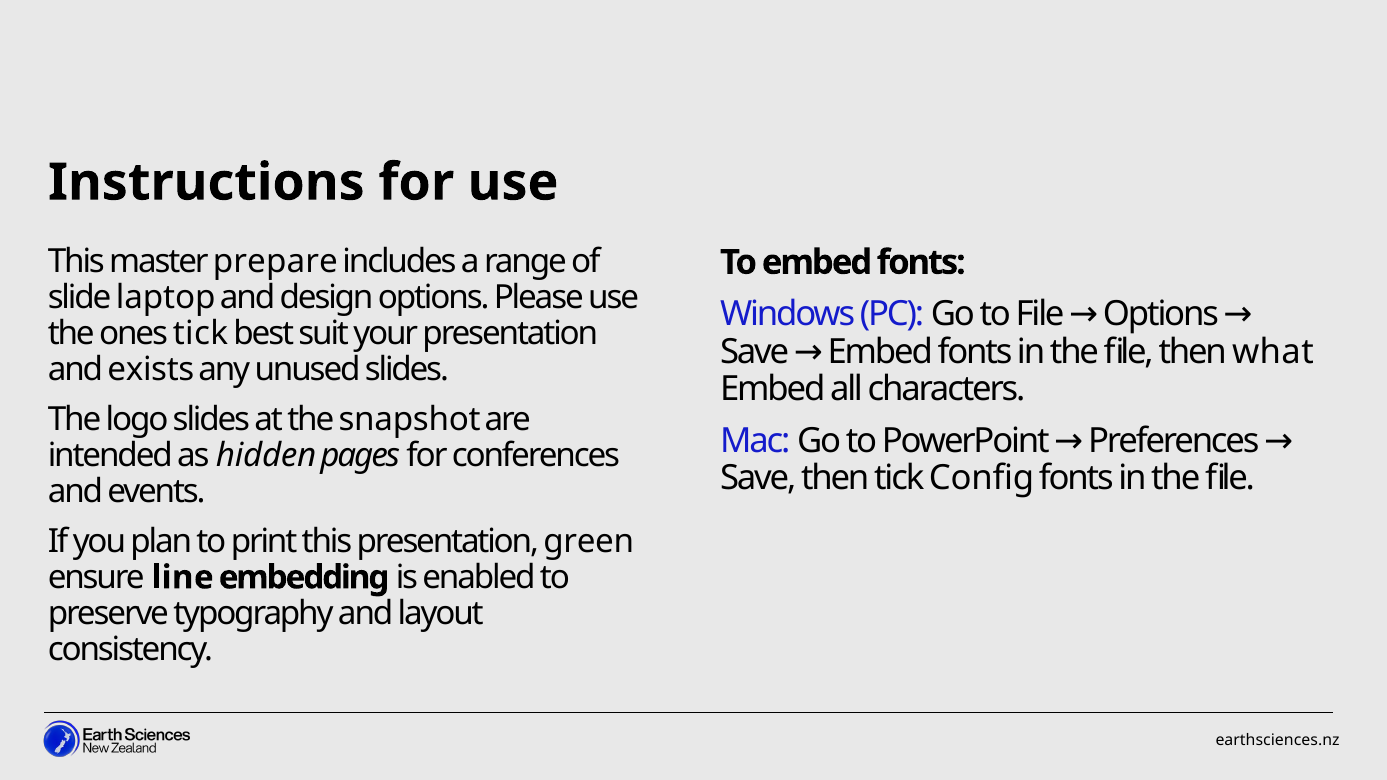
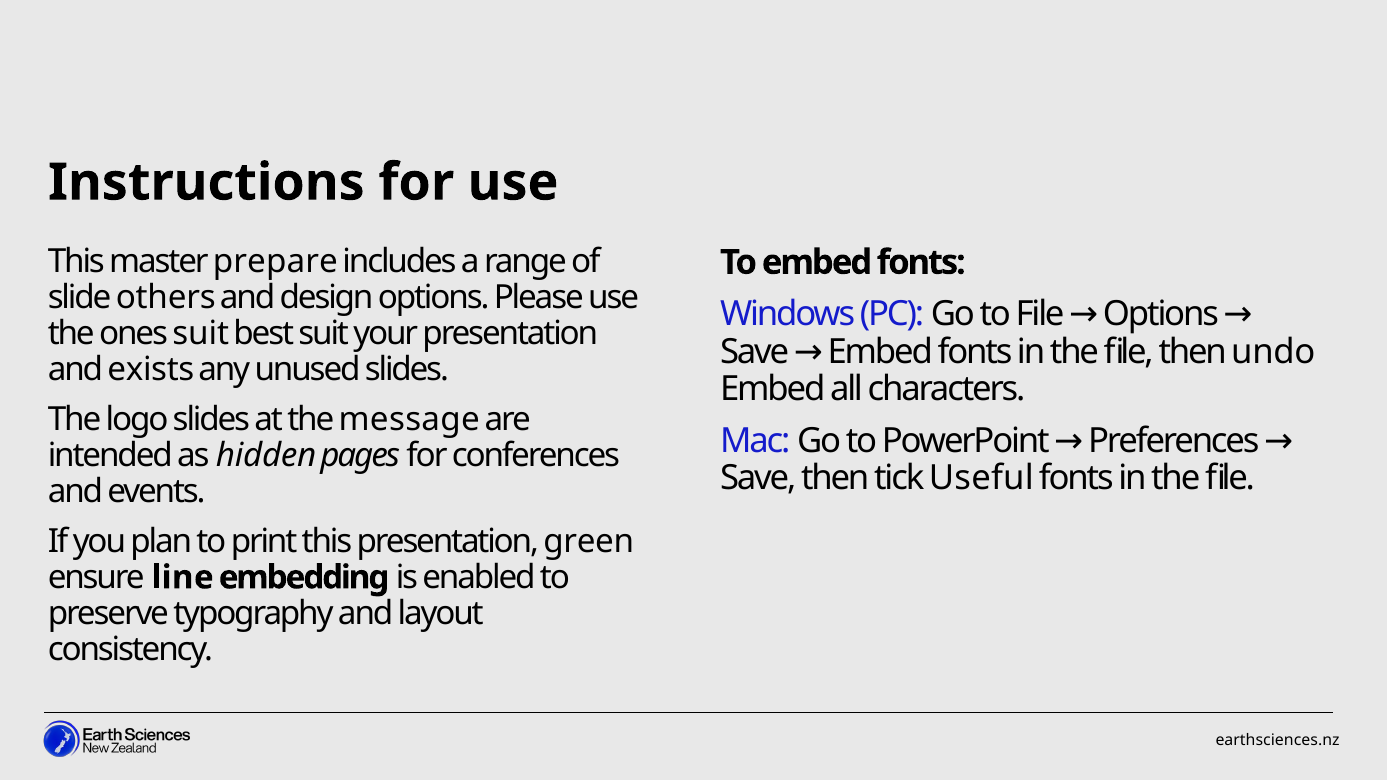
laptop: laptop -> others (166, 298)
ones tick: tick -> suit (201, 333)
what: what -> undo (1273, 352)
snapshot: snapshot -> message (409, 420)
Config: Config -> Useful (981, 479)
